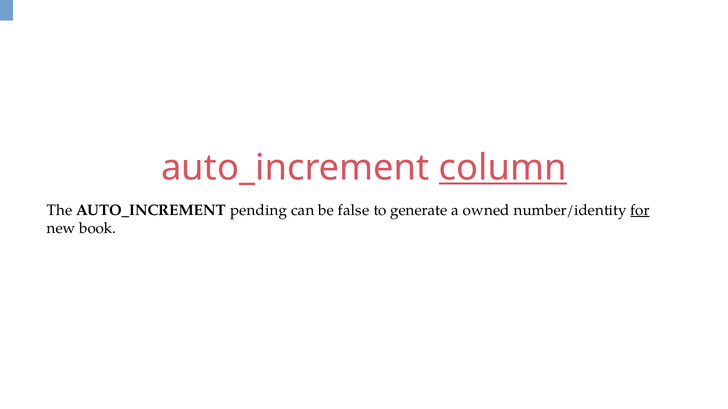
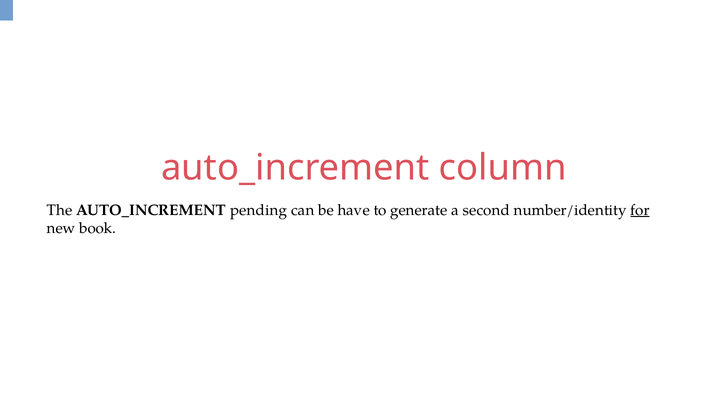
column underline: present -> none (503, 168)
false: false -> have (354, 210)
owned: owned -> second (486, 210)
